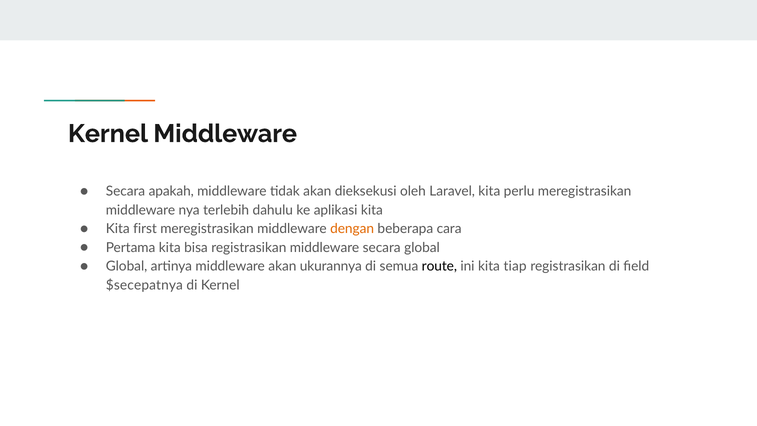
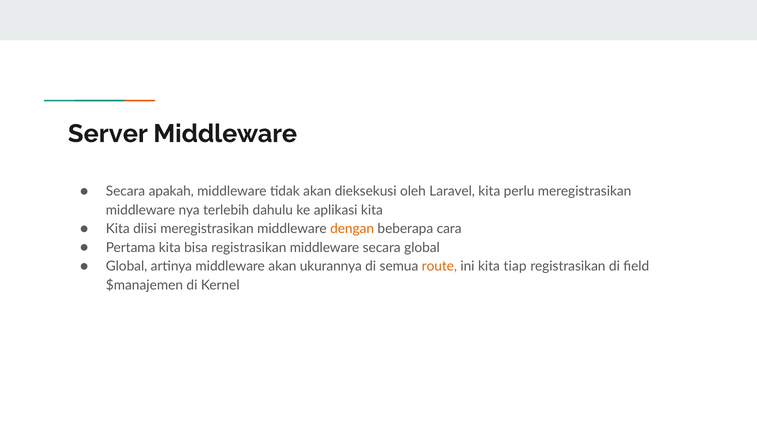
Kernel: Kernel -> Server (108, 134)
first: first -> diisi (145, 229)
route colour: black -> orange (439, 266)
$secepatnya: $secepatnya -> $manajemen (144, 285)
